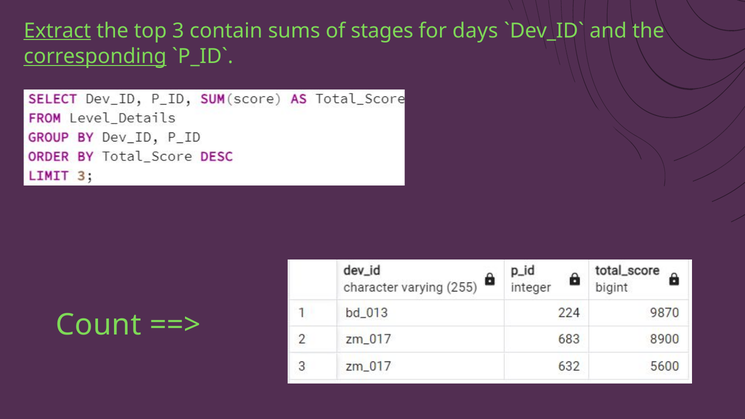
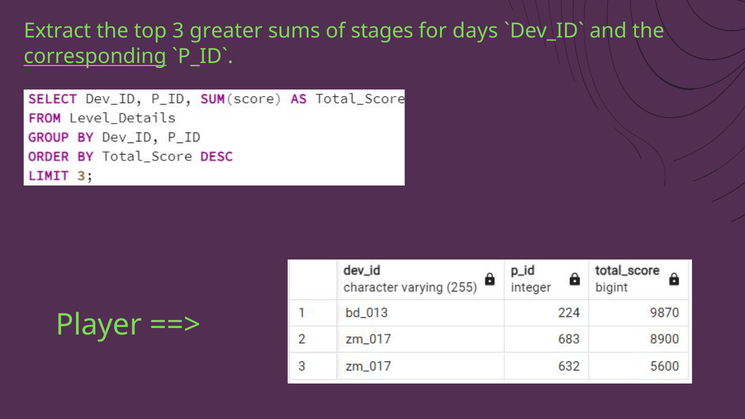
Extract underline: present -> none (57, 31)
contain: contain -> greater (226, 31)
Count: Count -> Player (99, 325)
